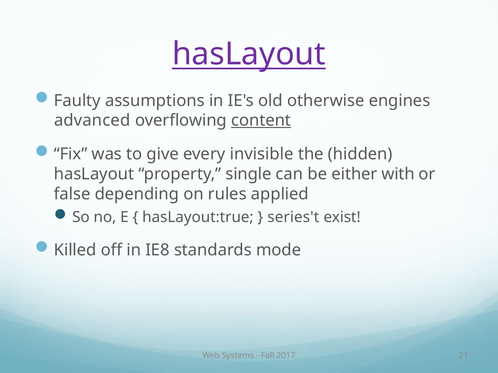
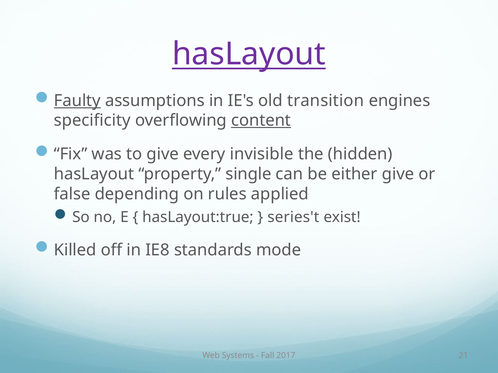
Faulty underline: none -> present (77, 101)
otherwise: otherwise -> transition (326, 101)
advanced: advanced -> specificity (92, 121)
either with: with -> give (398, 174)
